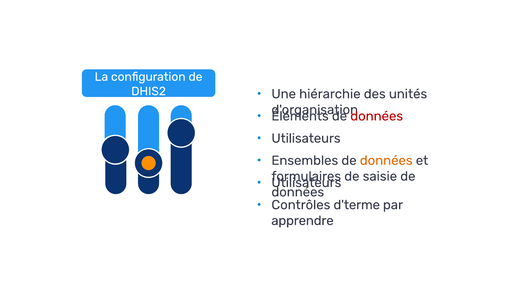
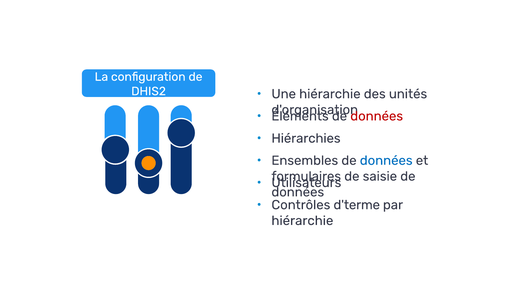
Utilisateurs: Utilisateurs -> Hiérarchies (306, 138)
données colour: orange -> blue (386, 160)
apprendre: apprendre -> hiérarchie (302, 221)
